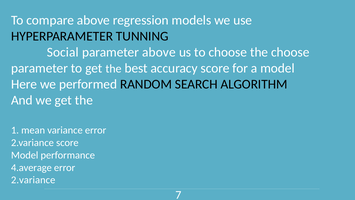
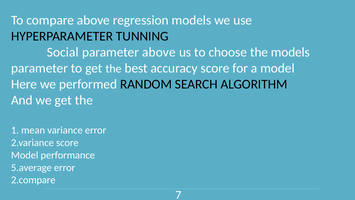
the choose: choose -> models (290, 52)
4.average: 4.average -> 5.average (31, 167)
2.variance: 2.variance -> 2.compare (33, 180)
